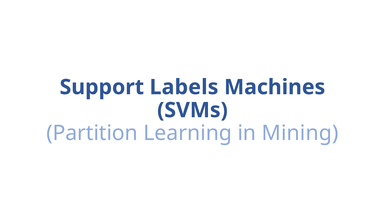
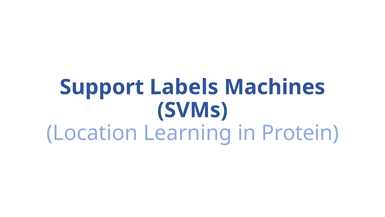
Partition: Partition -> Location (92, 133)
Mining: Mining -> Protein (300, 133)
